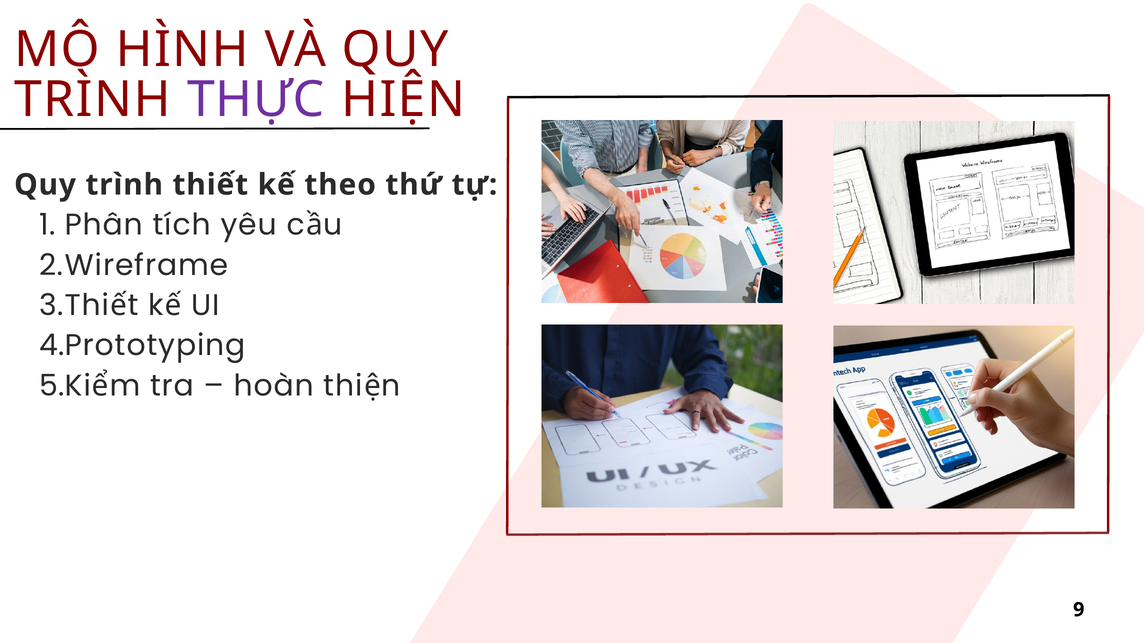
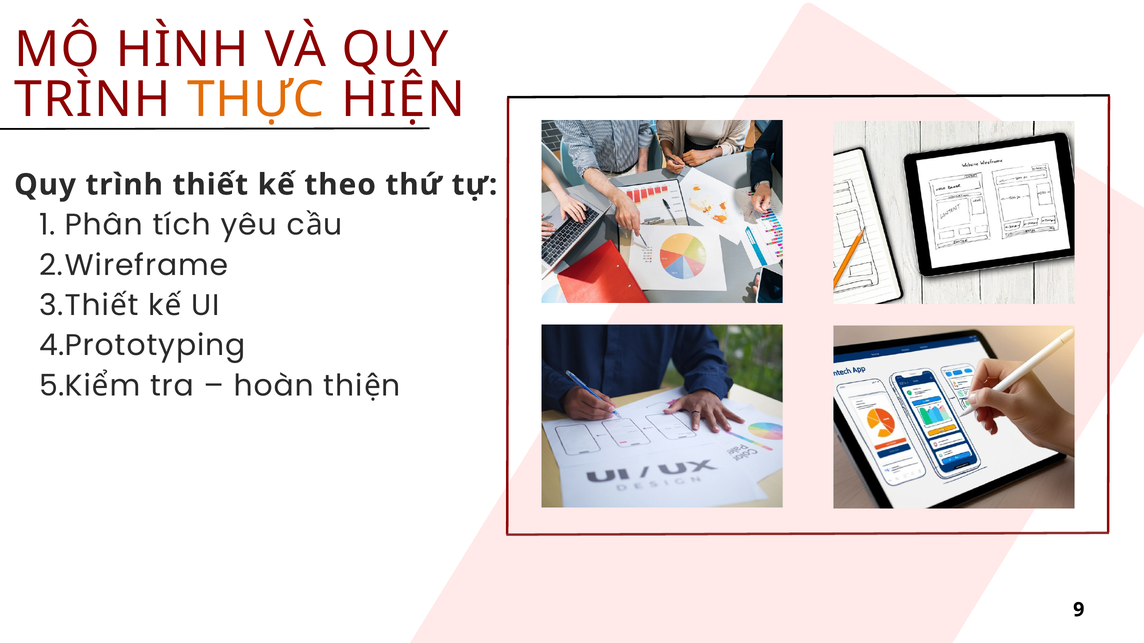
THỰC colour: purple -> orange (256, 100)
